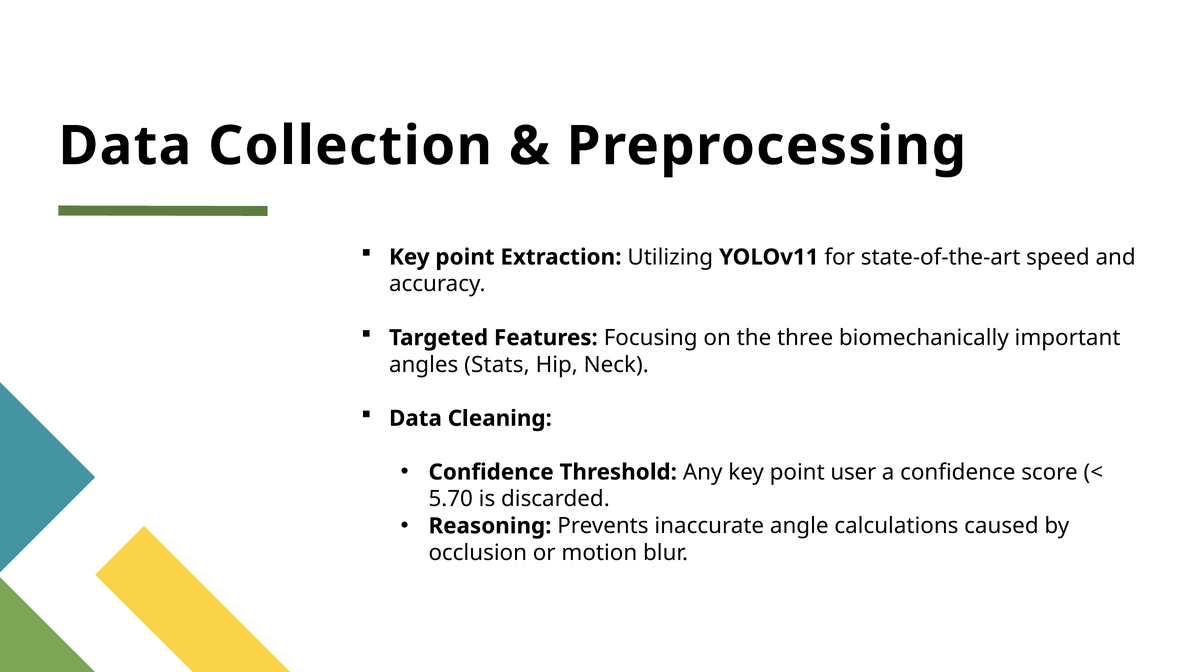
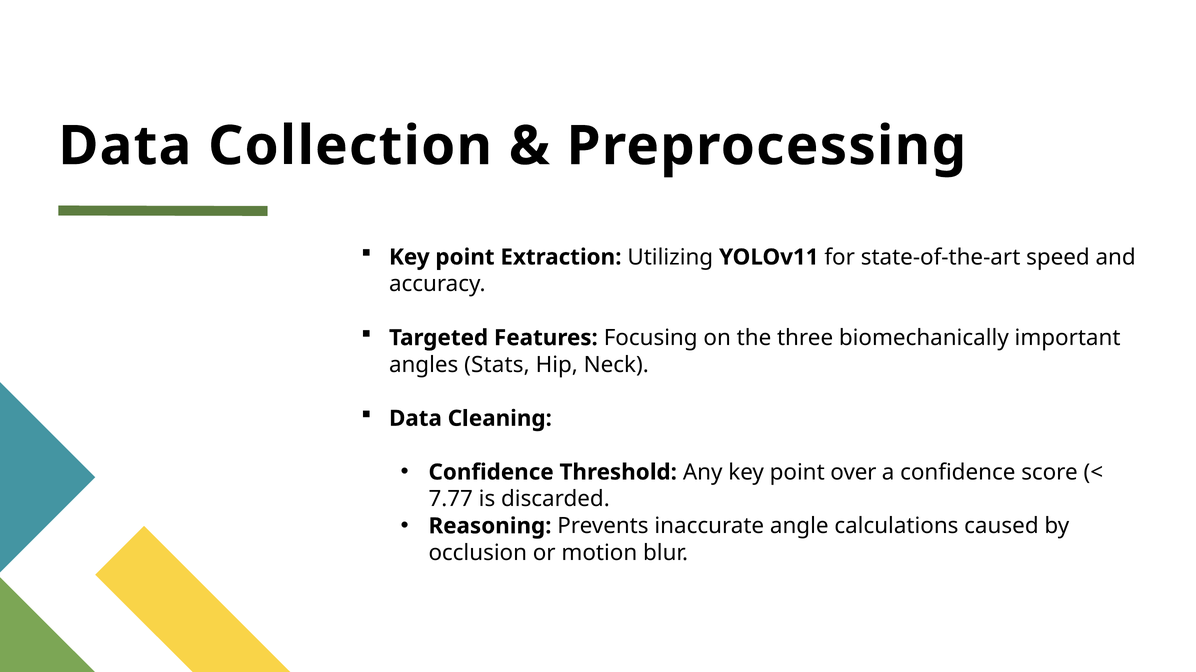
user: user -> over (853, 473)
5.70: 5.70 -> 7.77 (451, 500)
